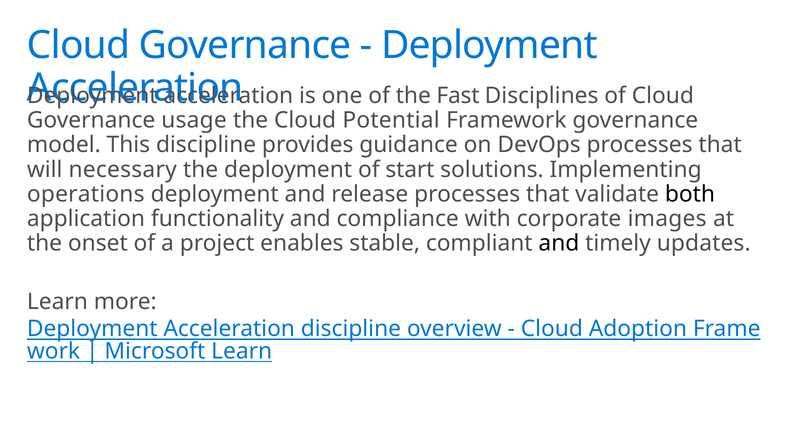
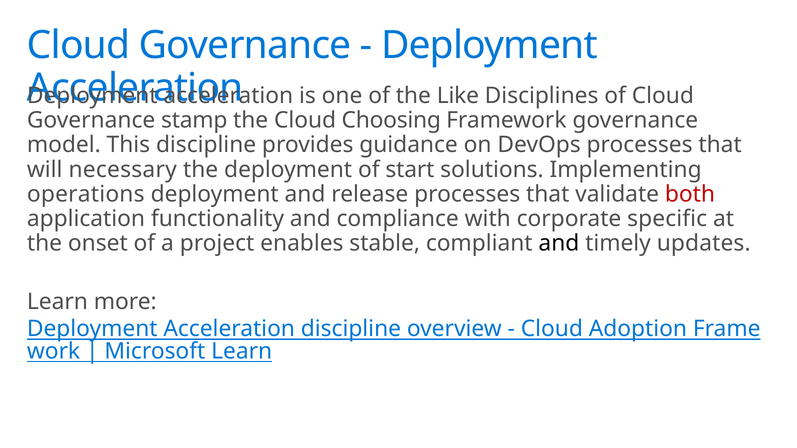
Fast: Fast -> Like (458, 96)
usage: usage -> stamp (194, 120)
Potential: Potential -> Choosing (391, 120)
both colour: black -> red (690, 194)
images: images -> specific (667, 219)
